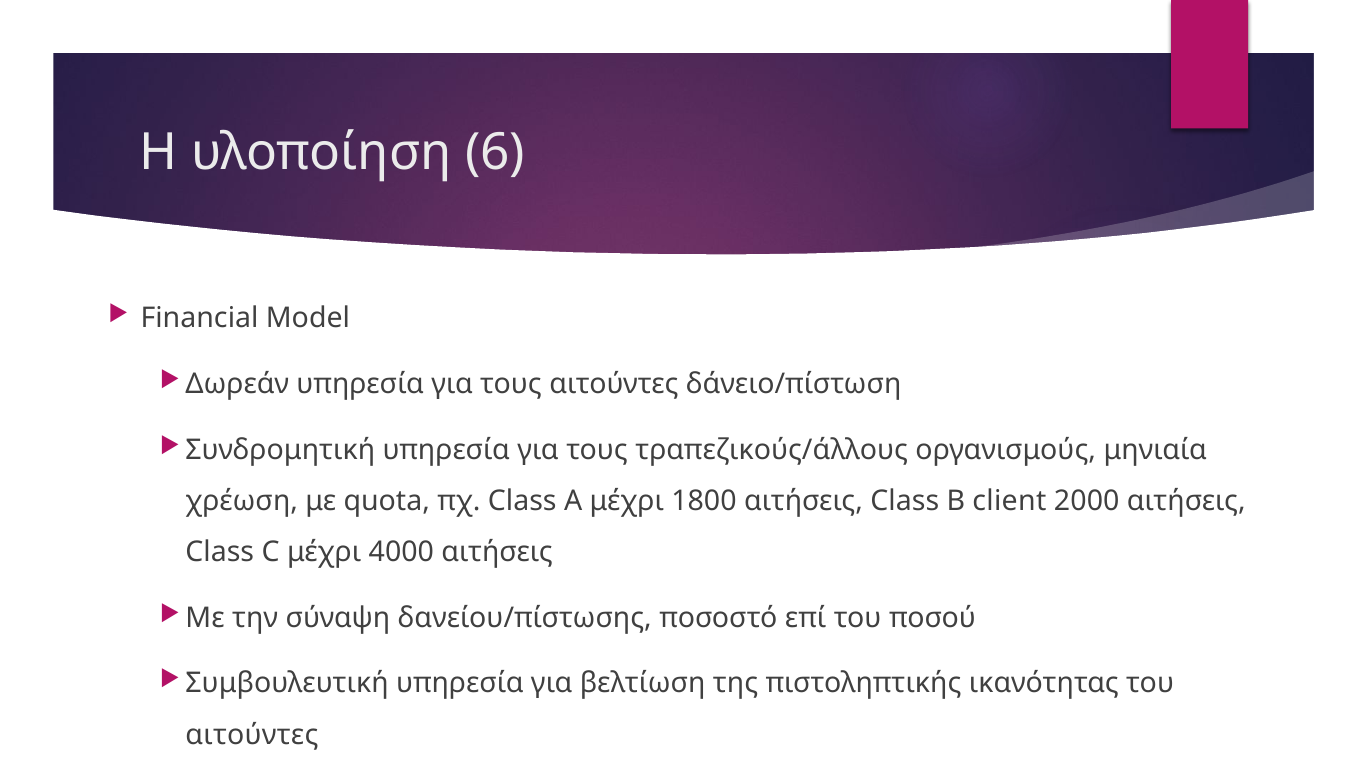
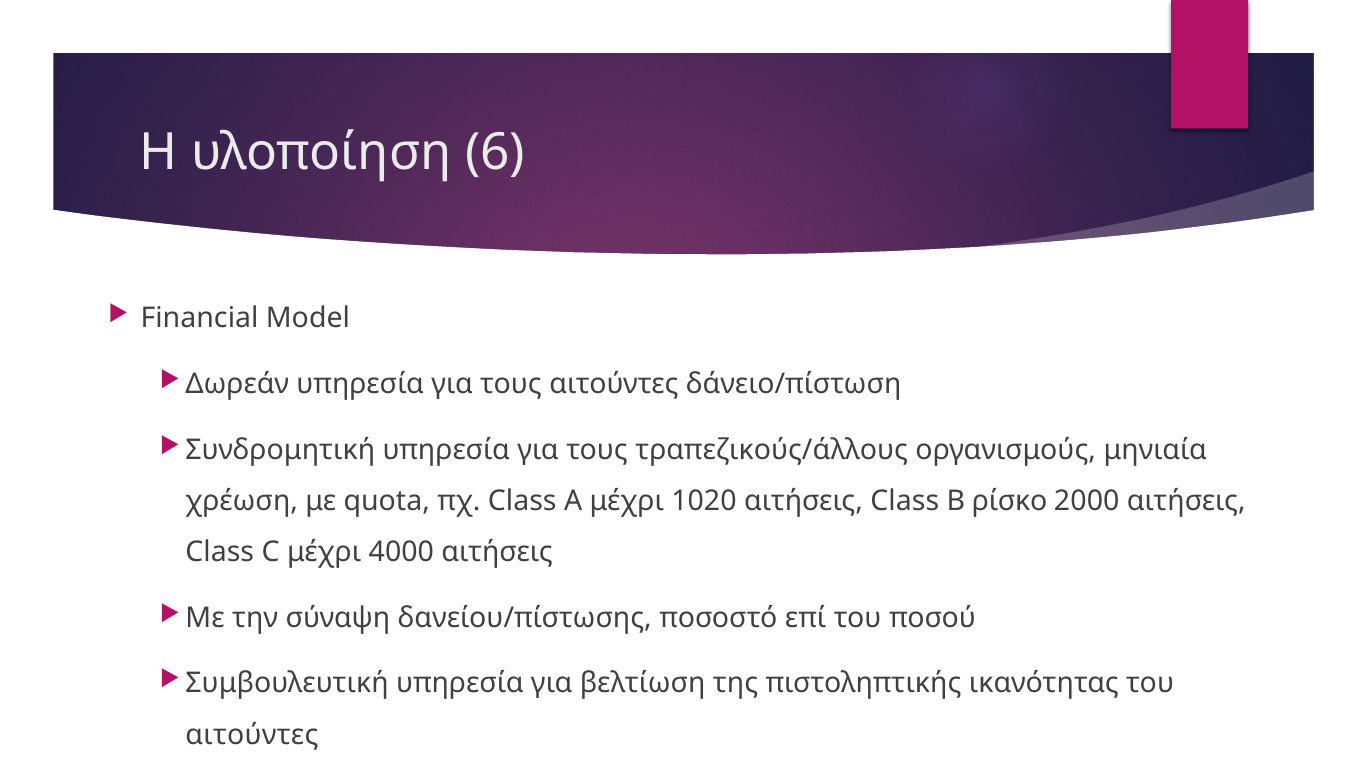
1800: 1800 -> 1020 (704, 501)
client: client -> ρίσκο (1010, 501)
